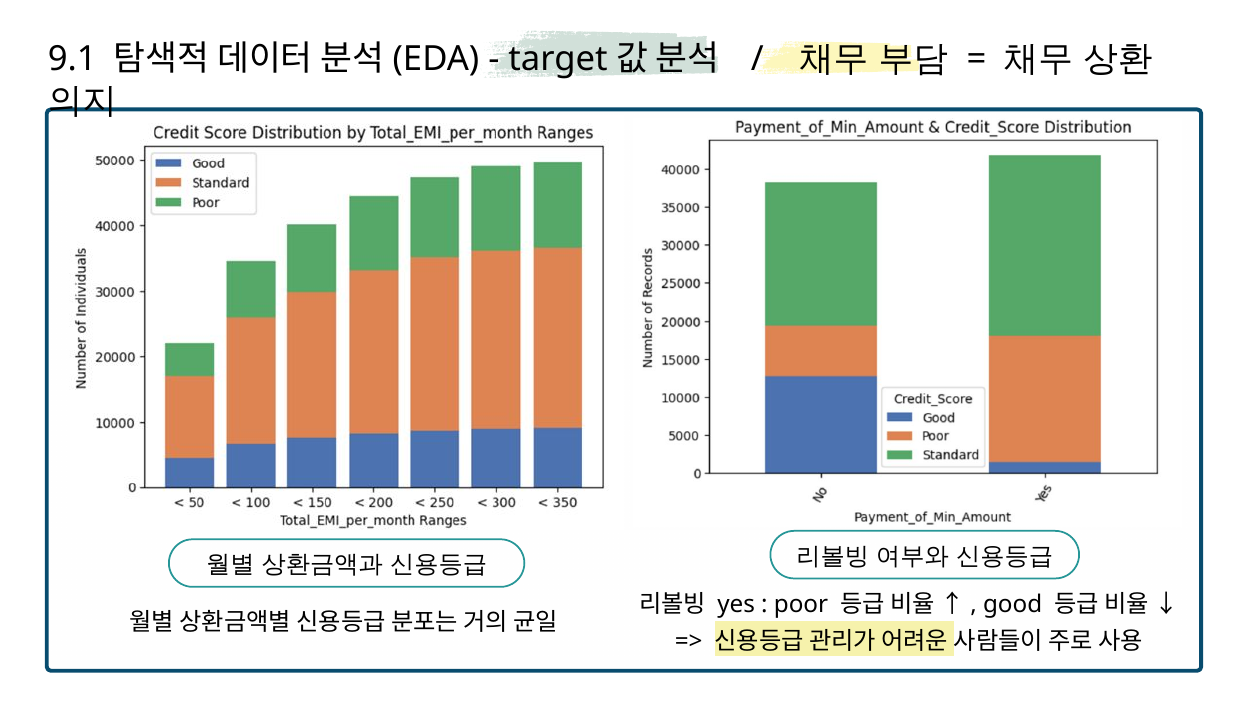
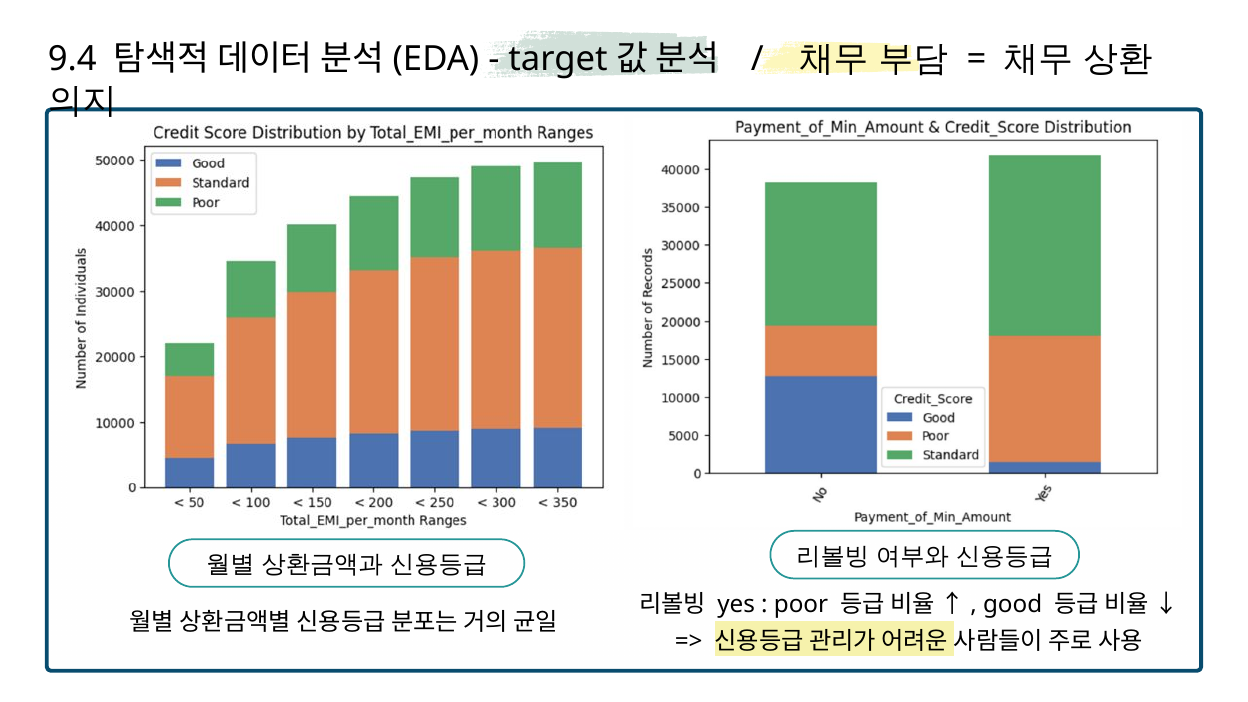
9.1: 9.1 -> 9.4 (72, 59)
